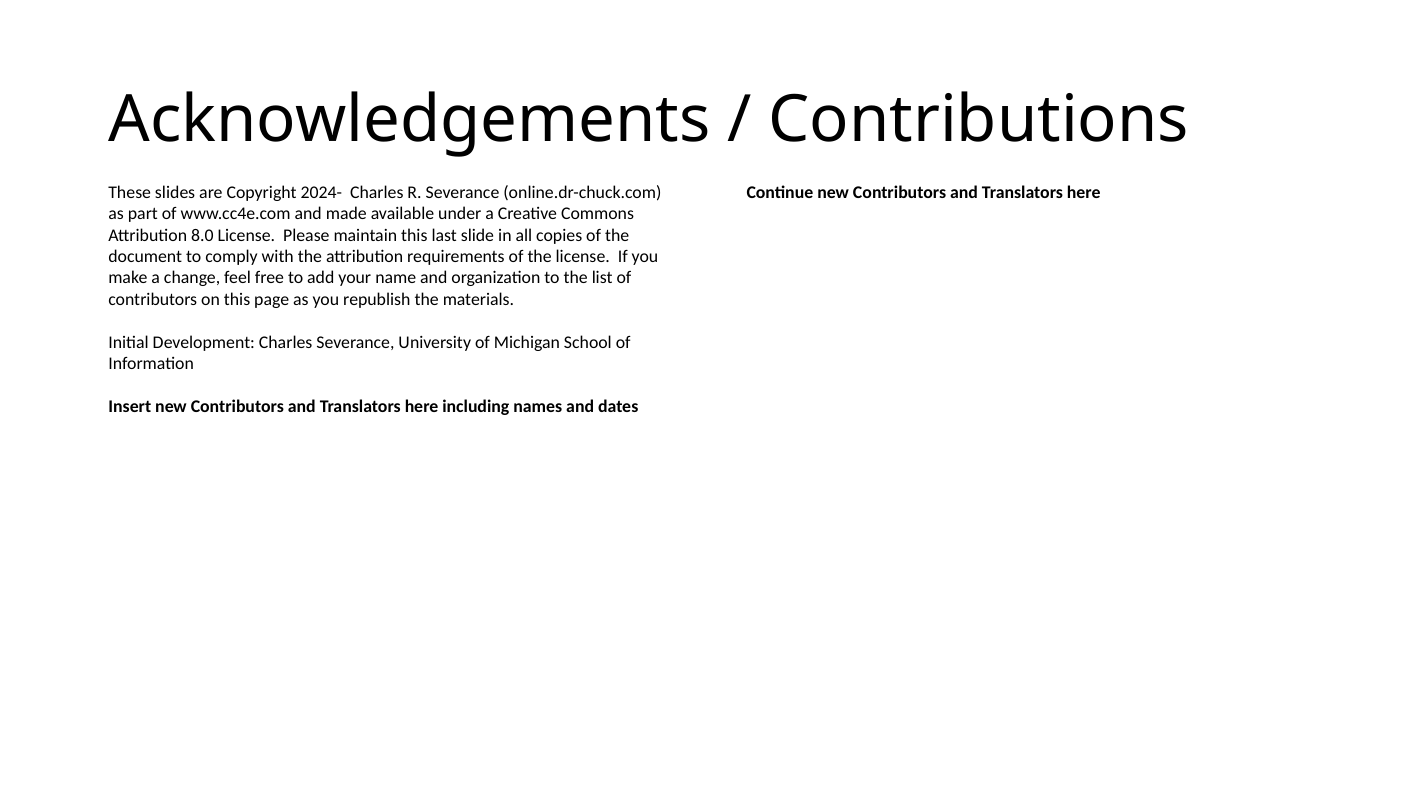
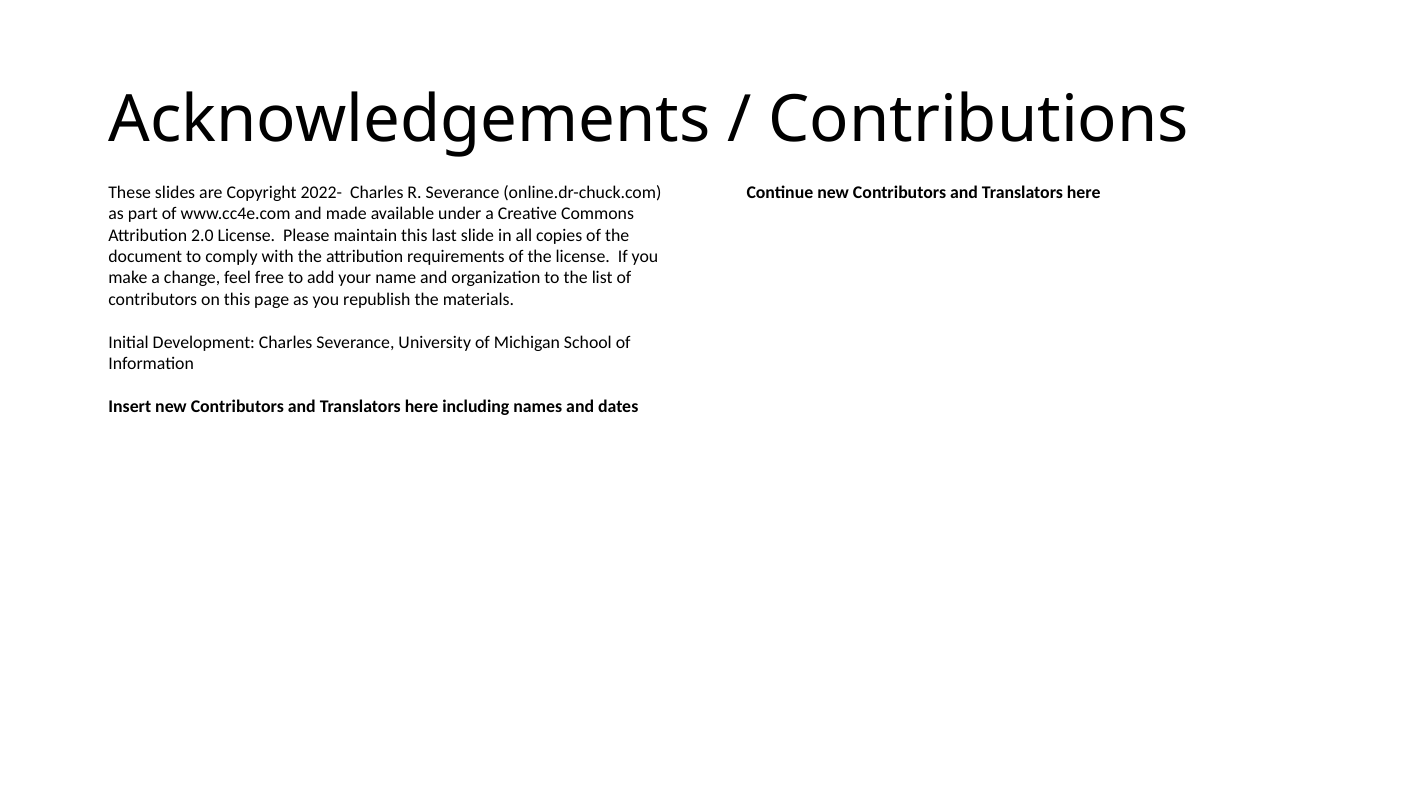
2024-: 2024- -> 2022- (321, 193)
8.0: 8.0 -> 2.0 (202, 236)
